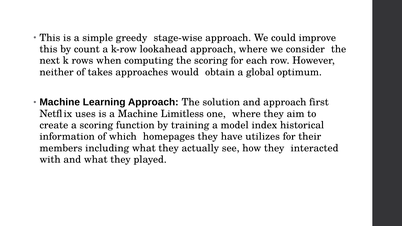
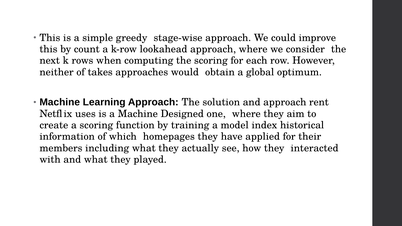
first: first -> rent (319, 102)
Limitless: Limitless -> Designed (182, 114)
utilizes: utilizes -> applied (263, 137)
